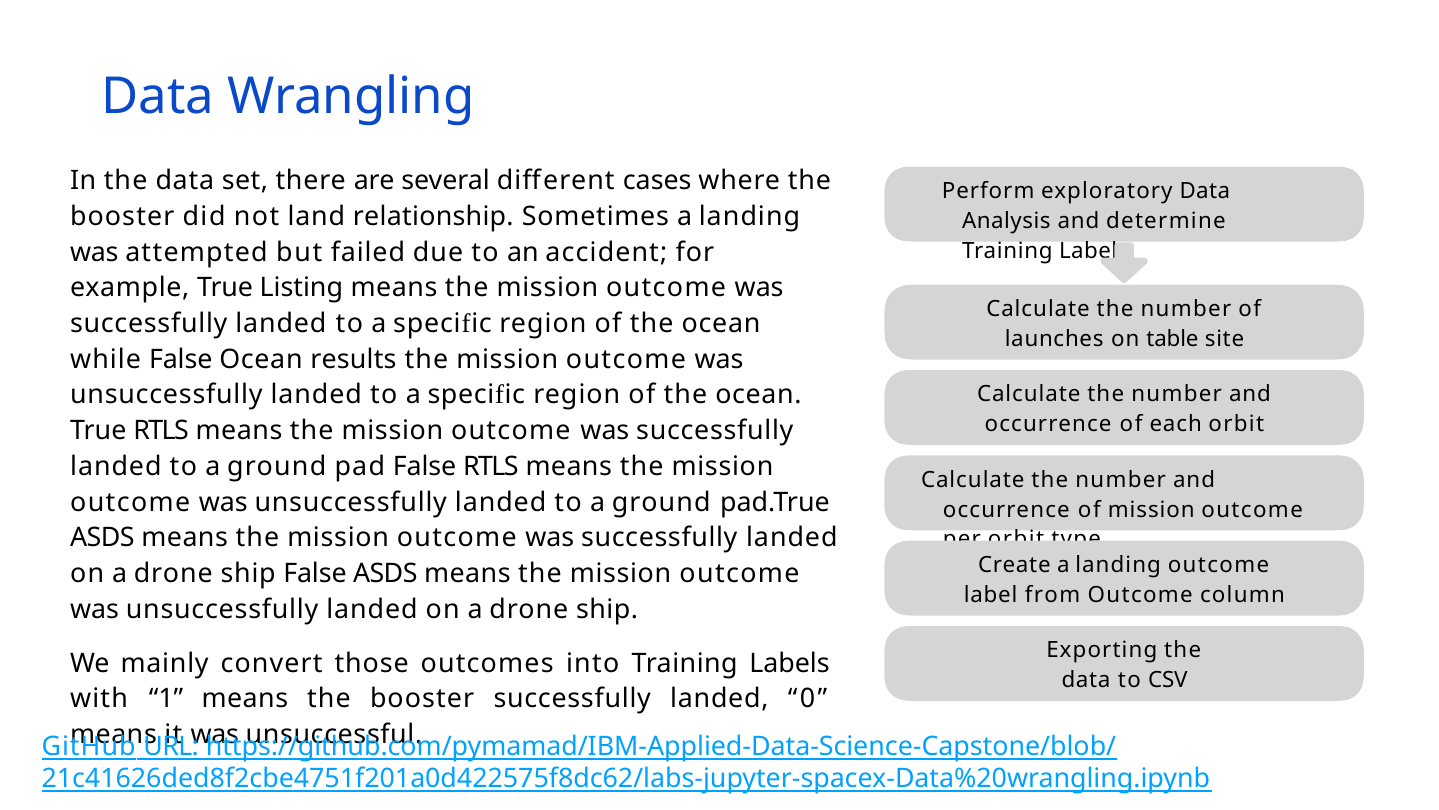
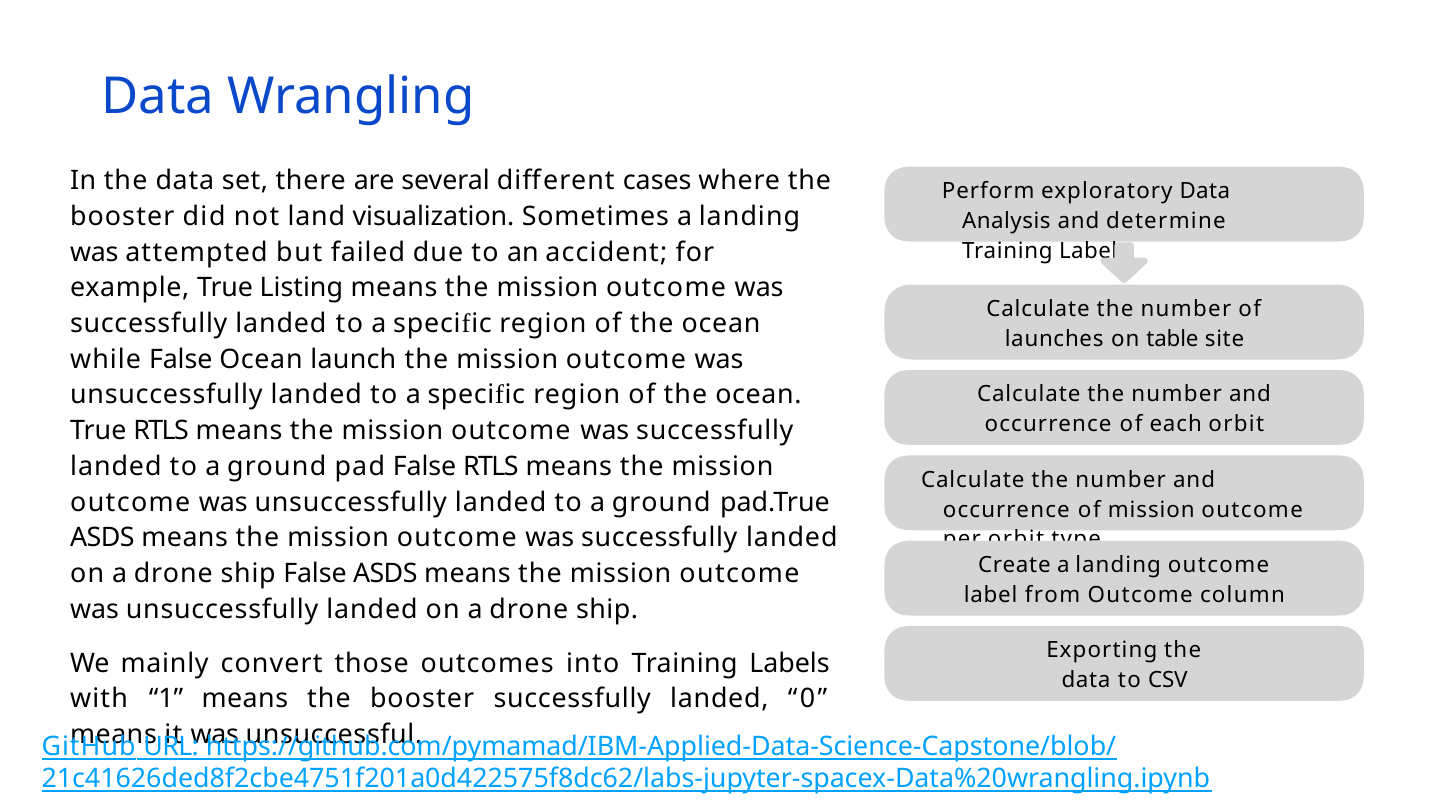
relationship: relationship -> visualization (433, 216)
results: results -> launch (353, 359)
